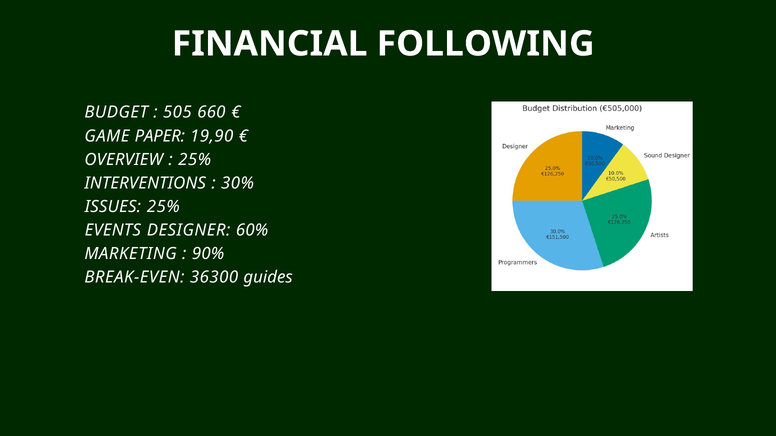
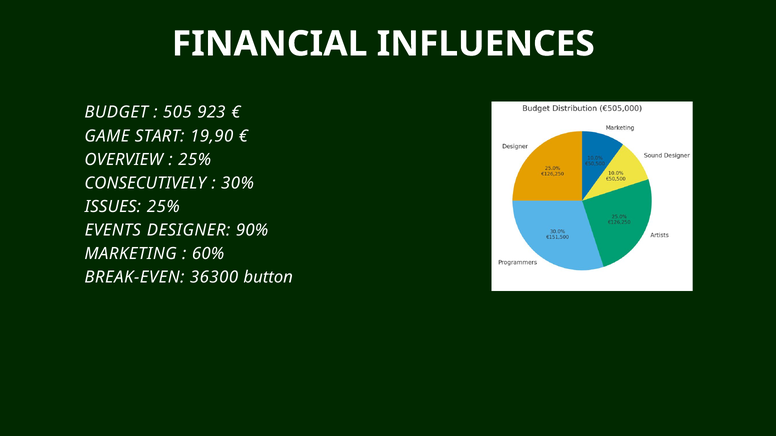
FOLLOWING: FOLLOWING -> INFLUENCES (486, 44)
660: 660 -> 923 (211, 113)
PAPER: PAPER -> START (160, 136)
INTERVENTIONS: INTERVENTIONS -> CONSECUTIVELY (145, 183)
60%: 60% -> 90% (252, 230)
90%: 90% -> 60% (208, 254)
guides: guides -> button (268, 278)
